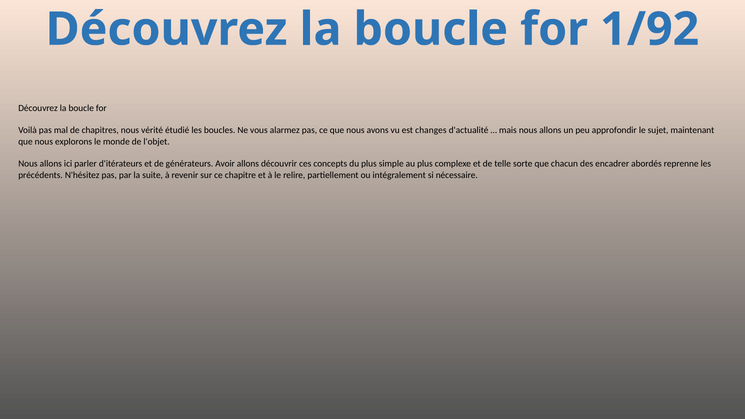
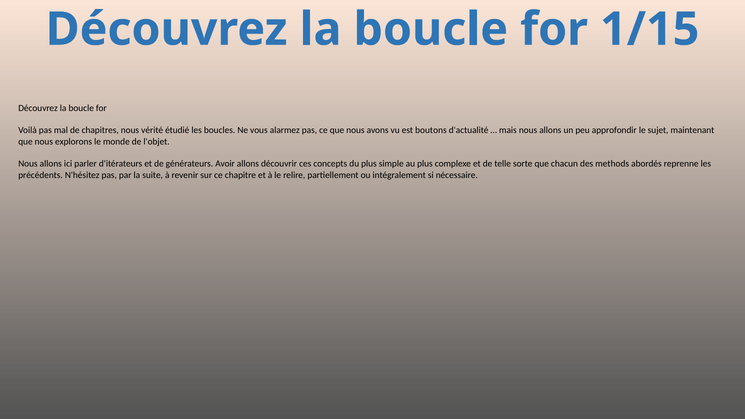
1/92: 1/92 -> 1/15 (650, 29)
changes: changes -> boutons (431, 130)
encadrer: encadrer -> methods (612, 164)
